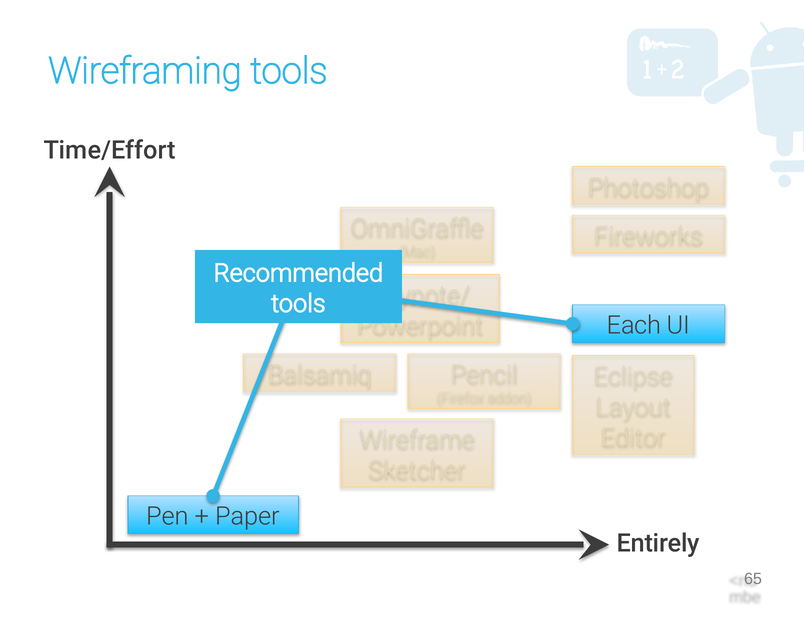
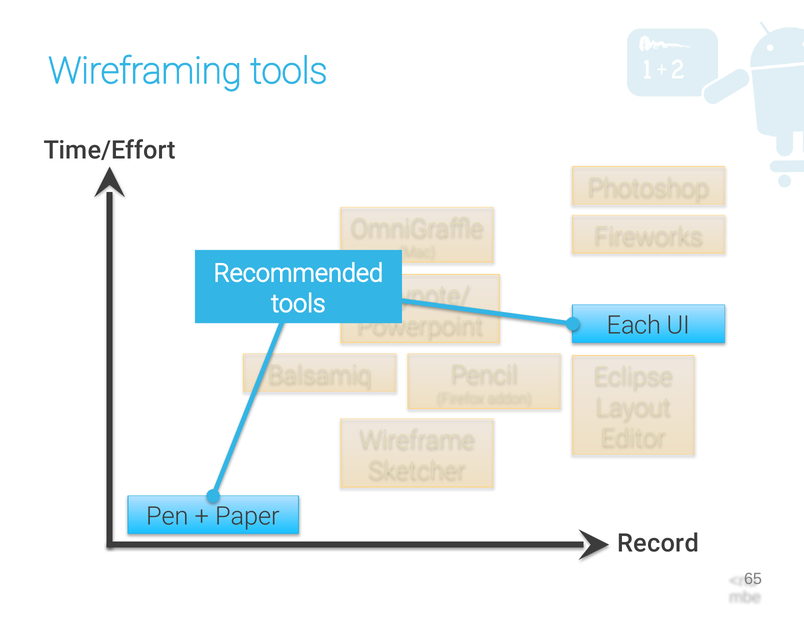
Entirely: Entirely -> Record (658, 543)
